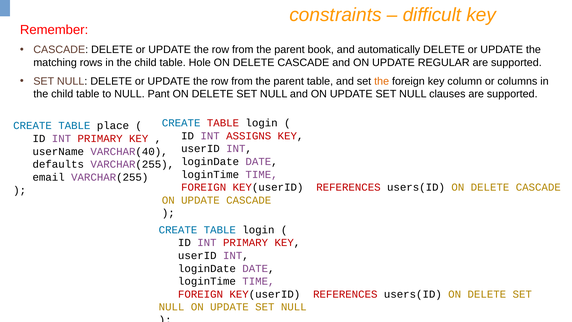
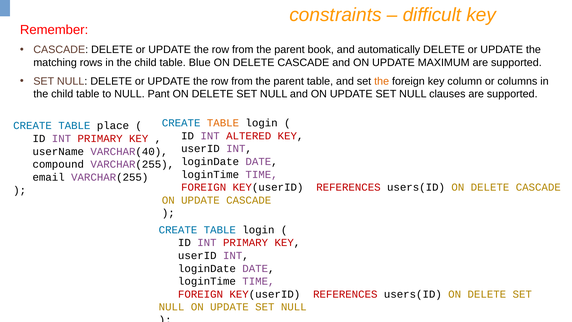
Hole: Hole -> Blue (200, 63)
REGULAR: REGULAR -> MAXIMUM (444, 63)
TABLE colour: red -> orange (223, 123)
ASSIGNS: ASSIGNS -> ALTERED (249, 136)
defaults: defaults -> compound (58, 164)
